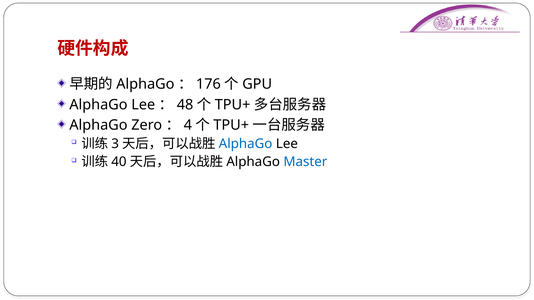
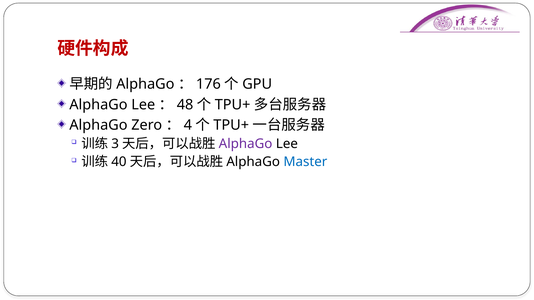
AlphaGo colour: blue -> purple (246, 144)
